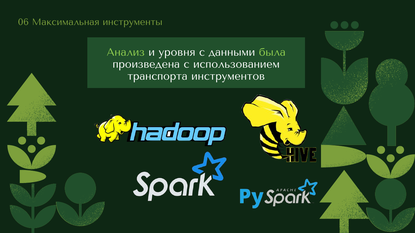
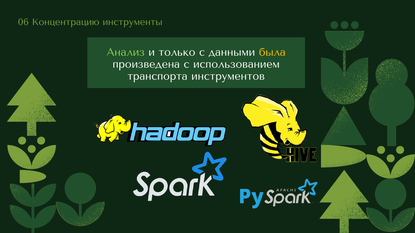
Максимальная: Максимальная -> Концентрацию (66, 22)
уровня: уровня -> только (177, 52)
была colour: light green -> yellow (272, 52)
